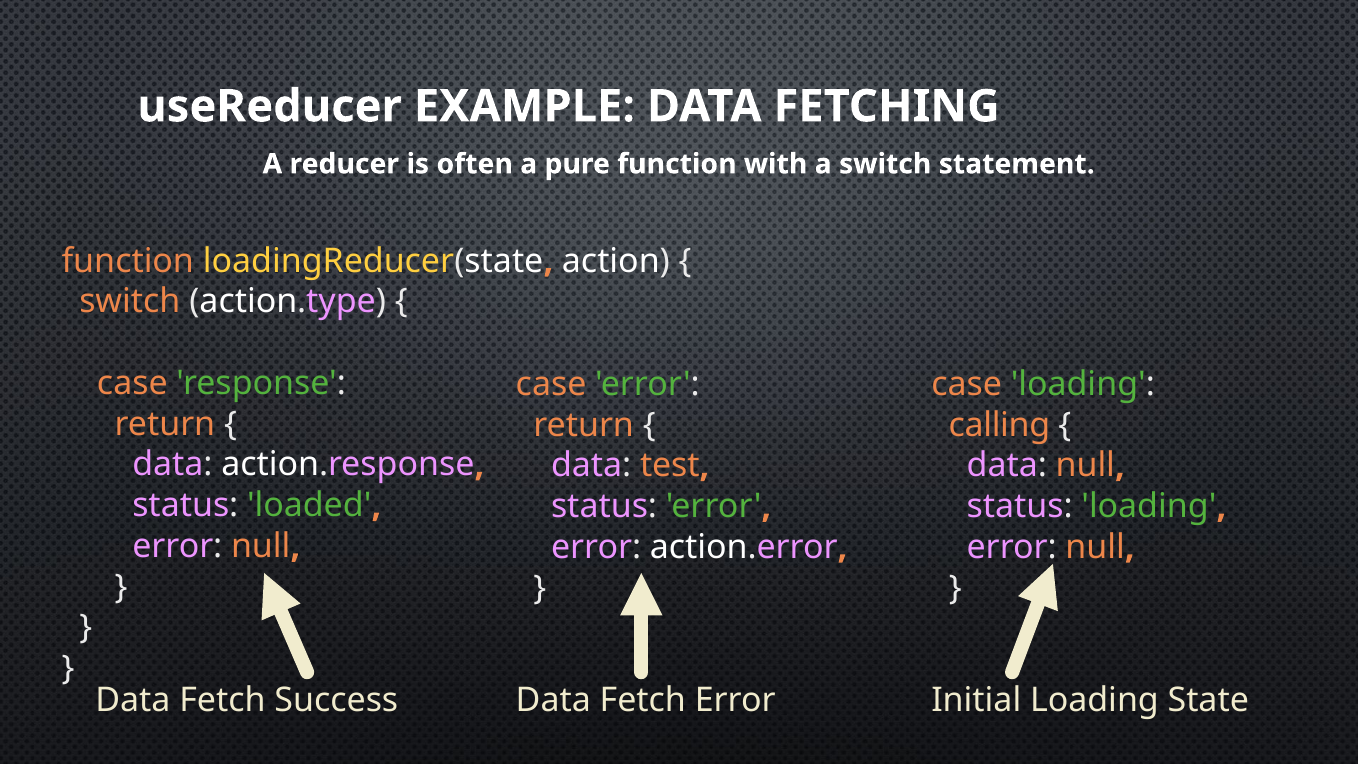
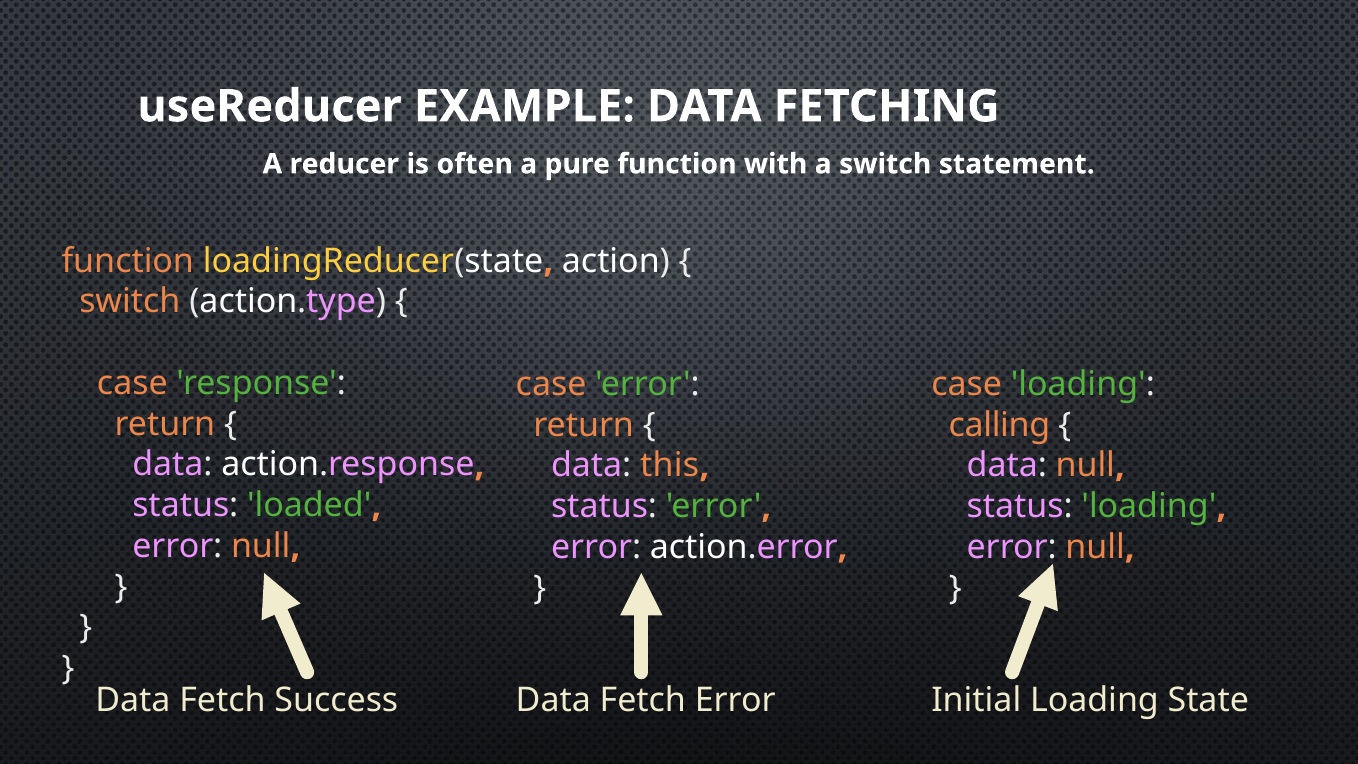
test: test -> this (670, 465)
